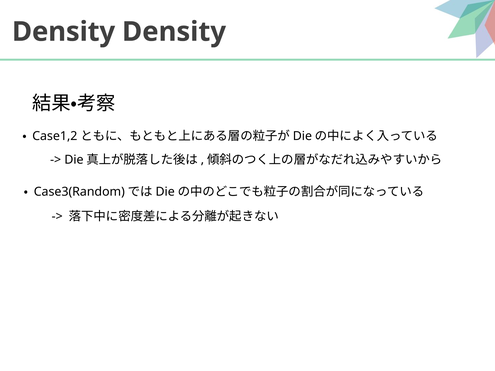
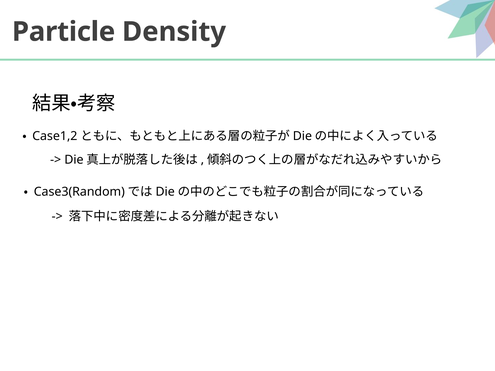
Density: Density -> Particle (64, 32)
